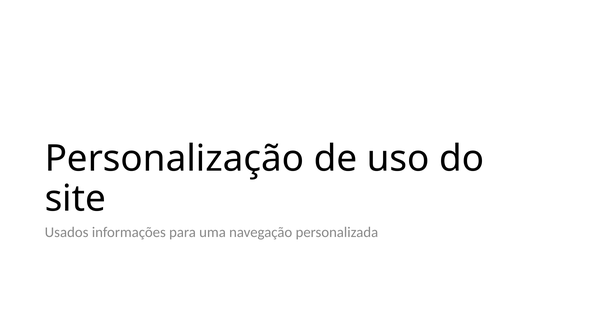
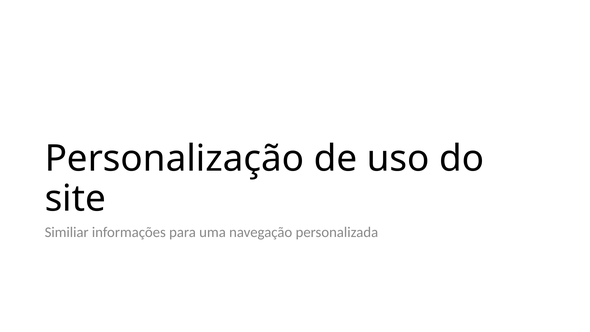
Usados: Usados -> Similiar (67, 232)
